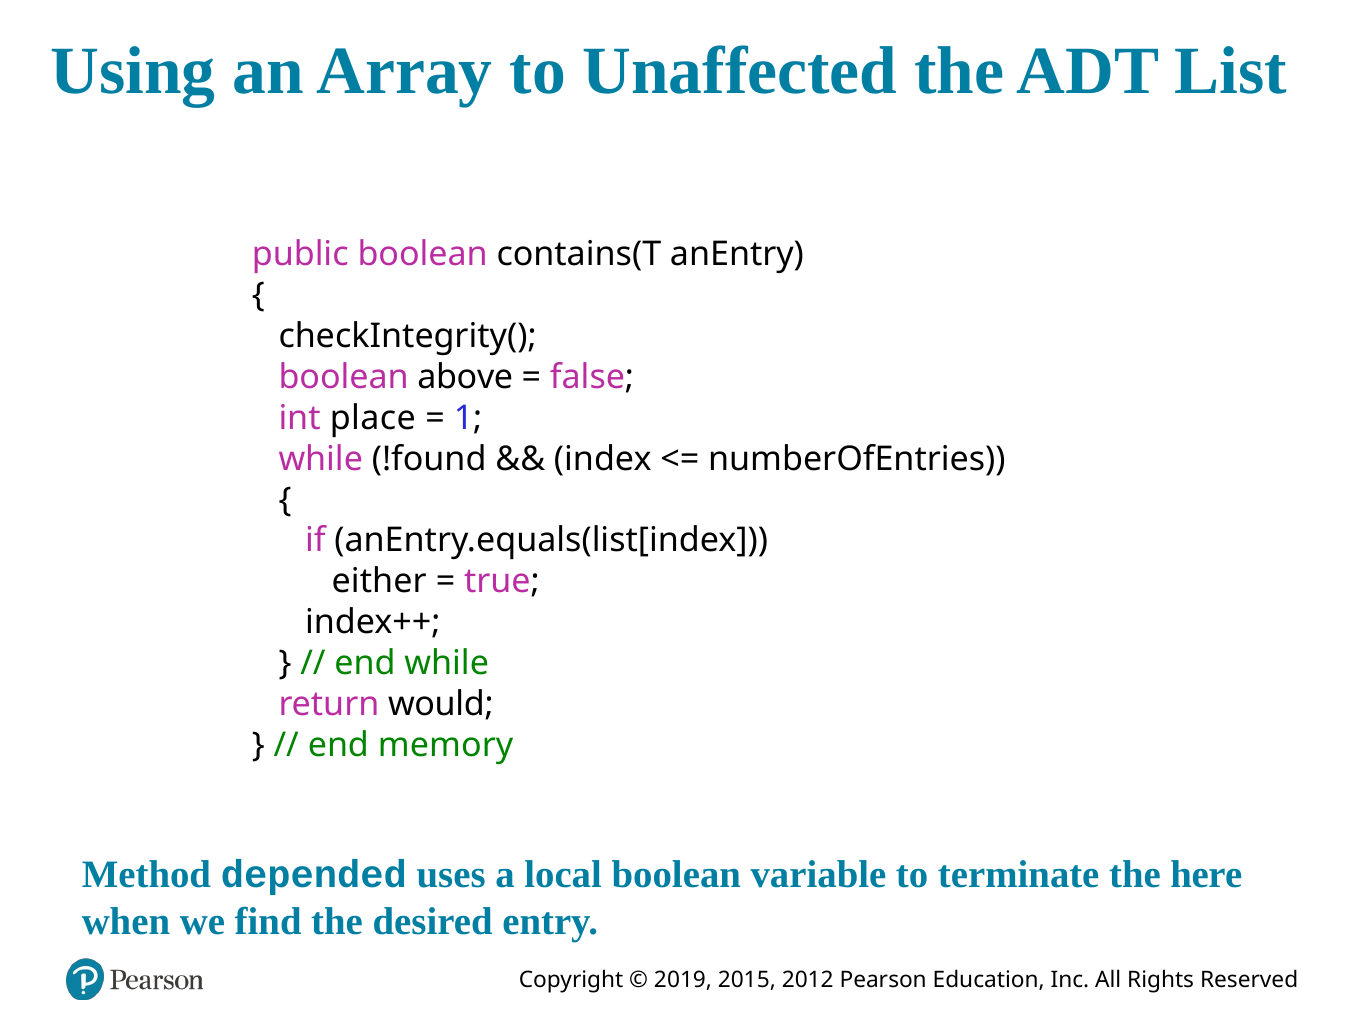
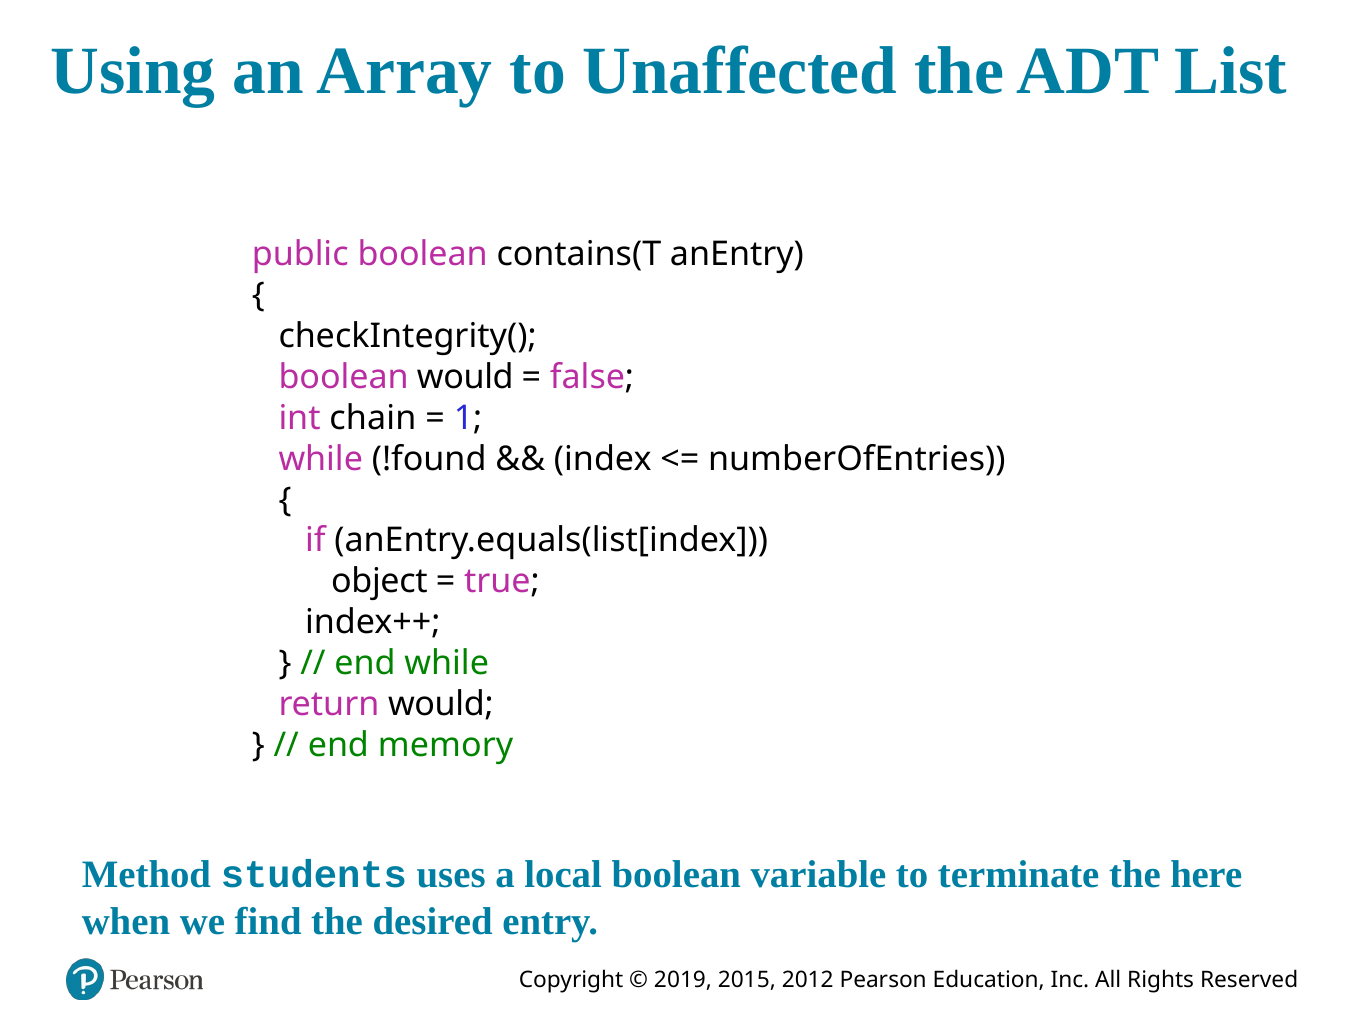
boolean above: above -> would (465, 377)
place: place -> chain (373, 418)
either: either -> object (379, 582)
depended: depended -> students (314, 875)
